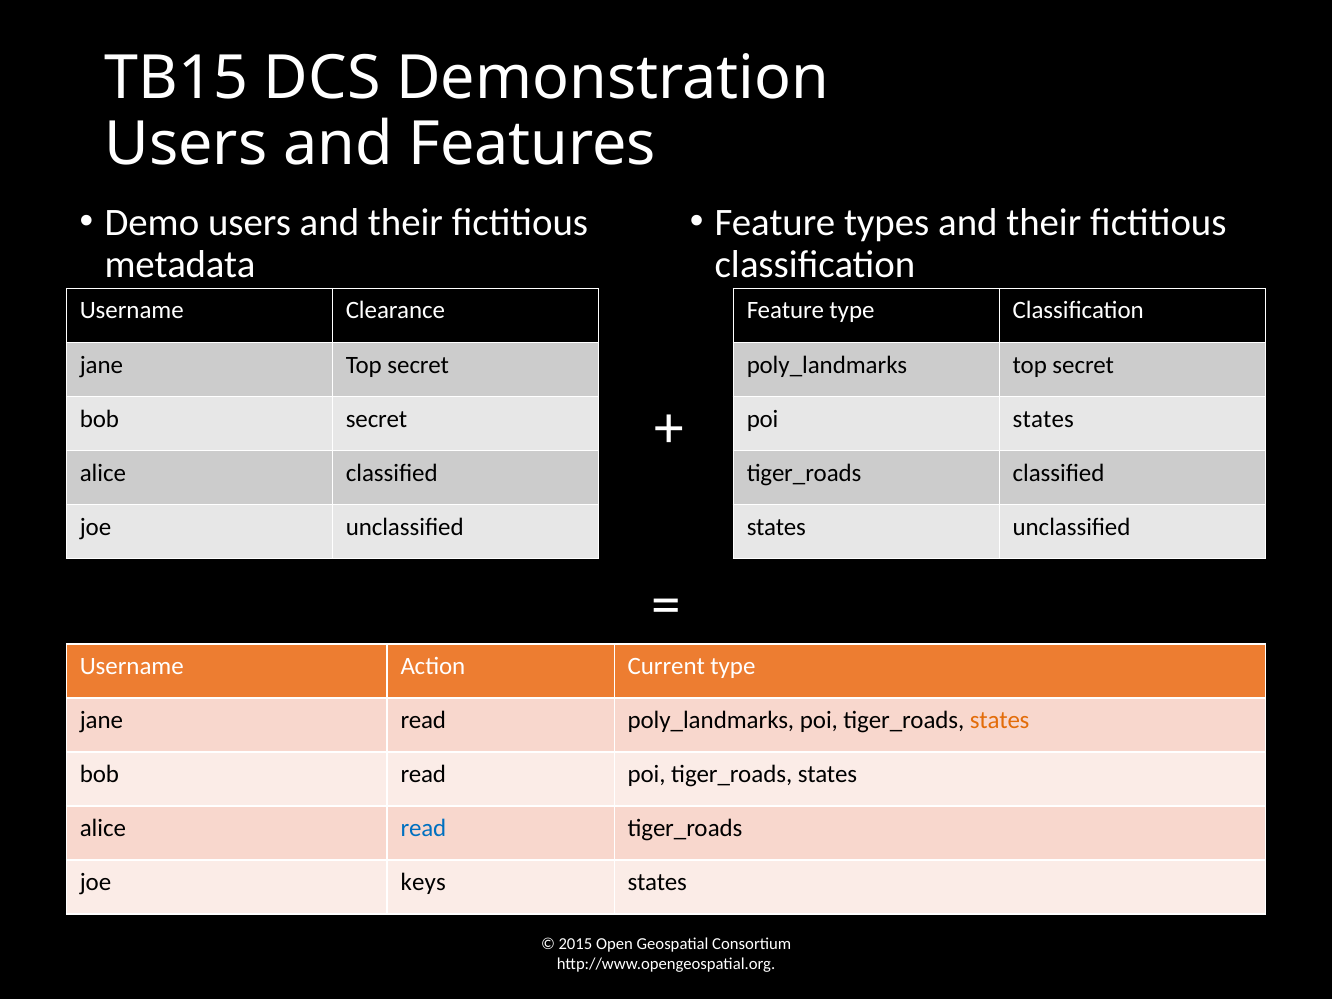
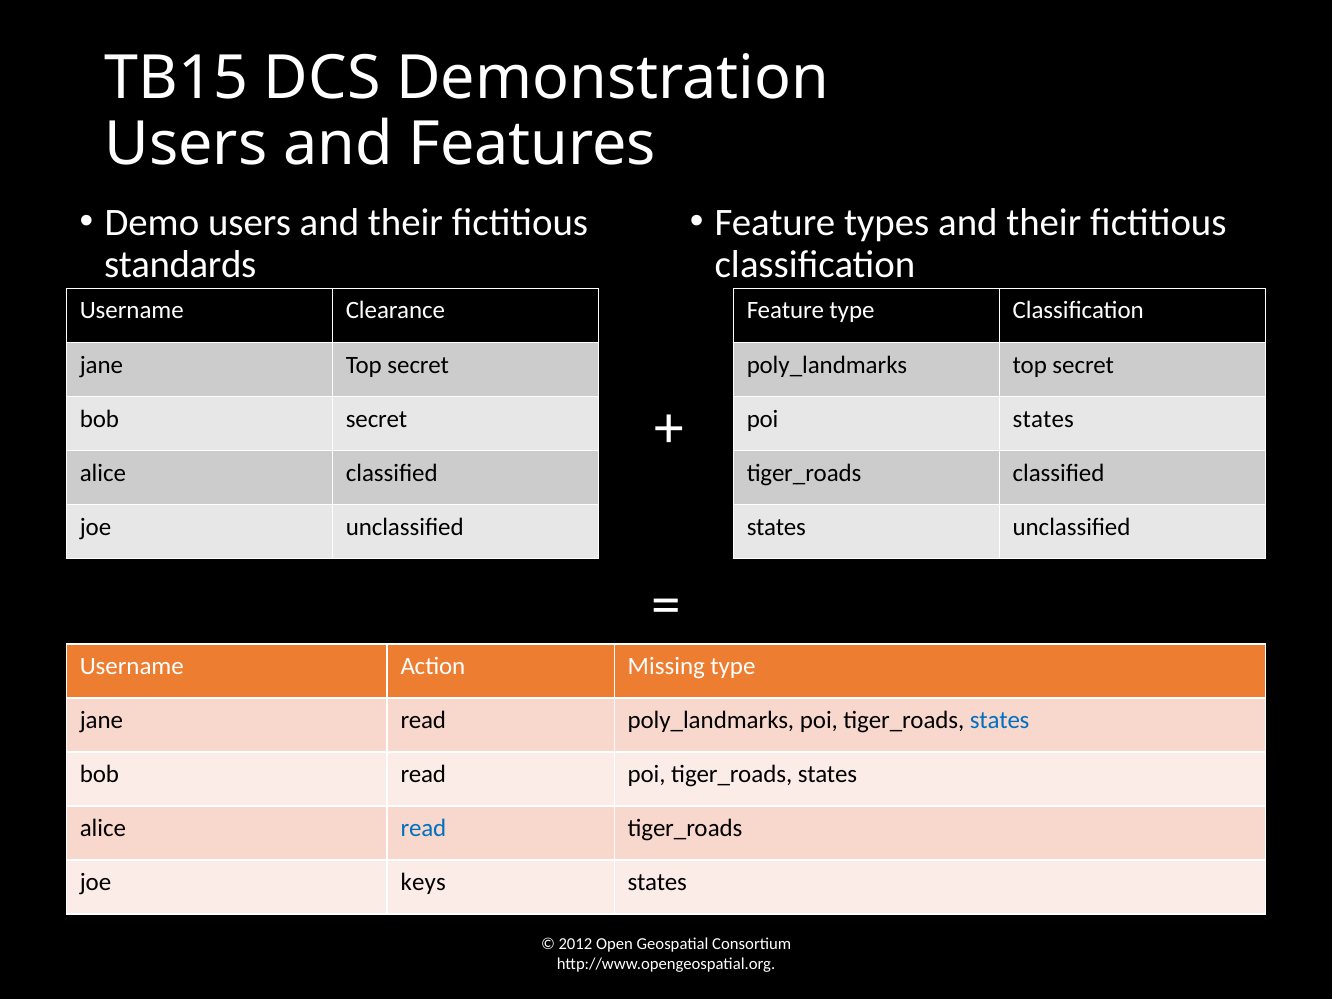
metadata: metadata -> standards (180, 265)
Current: Current -> Missing (666, 666)
states colour: orange -> blue (1000, 720)
2015: 2015 -> 2012 (575, 944)
